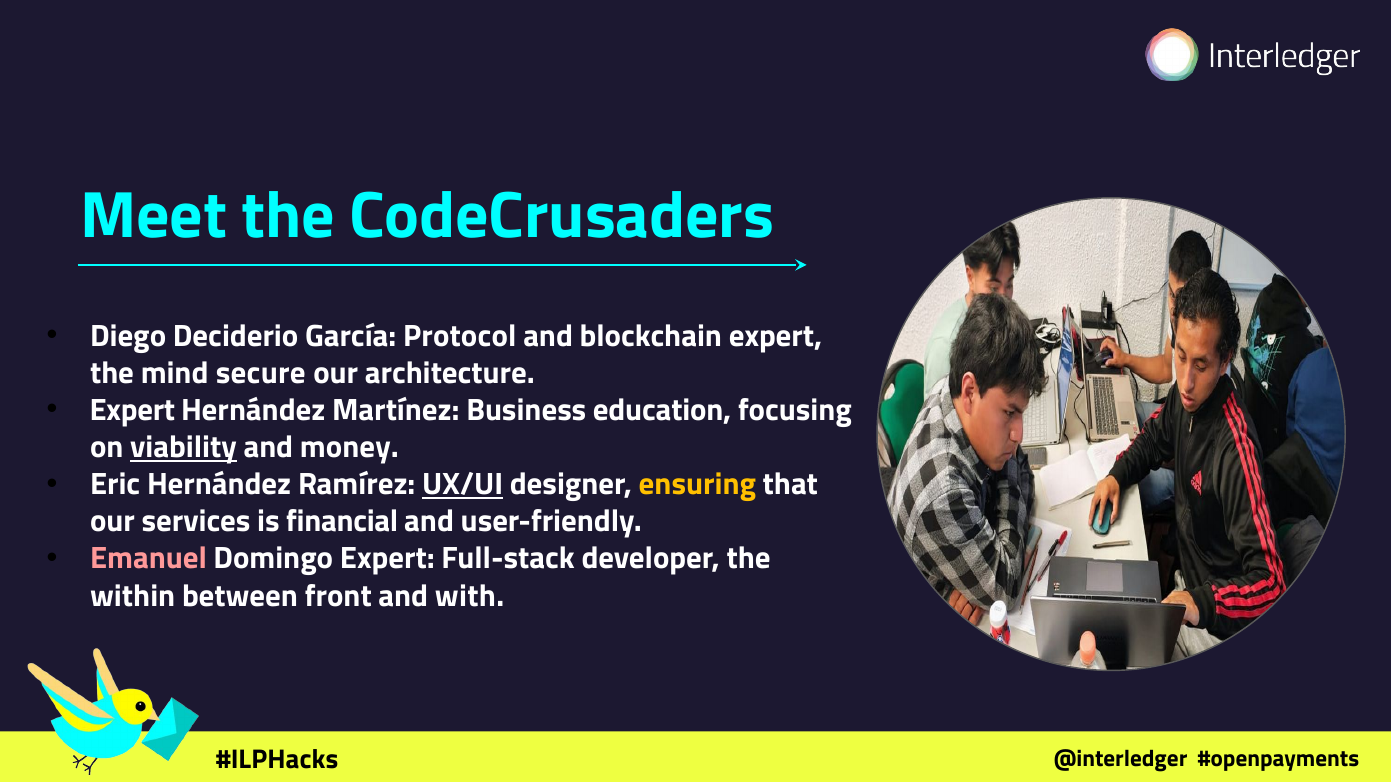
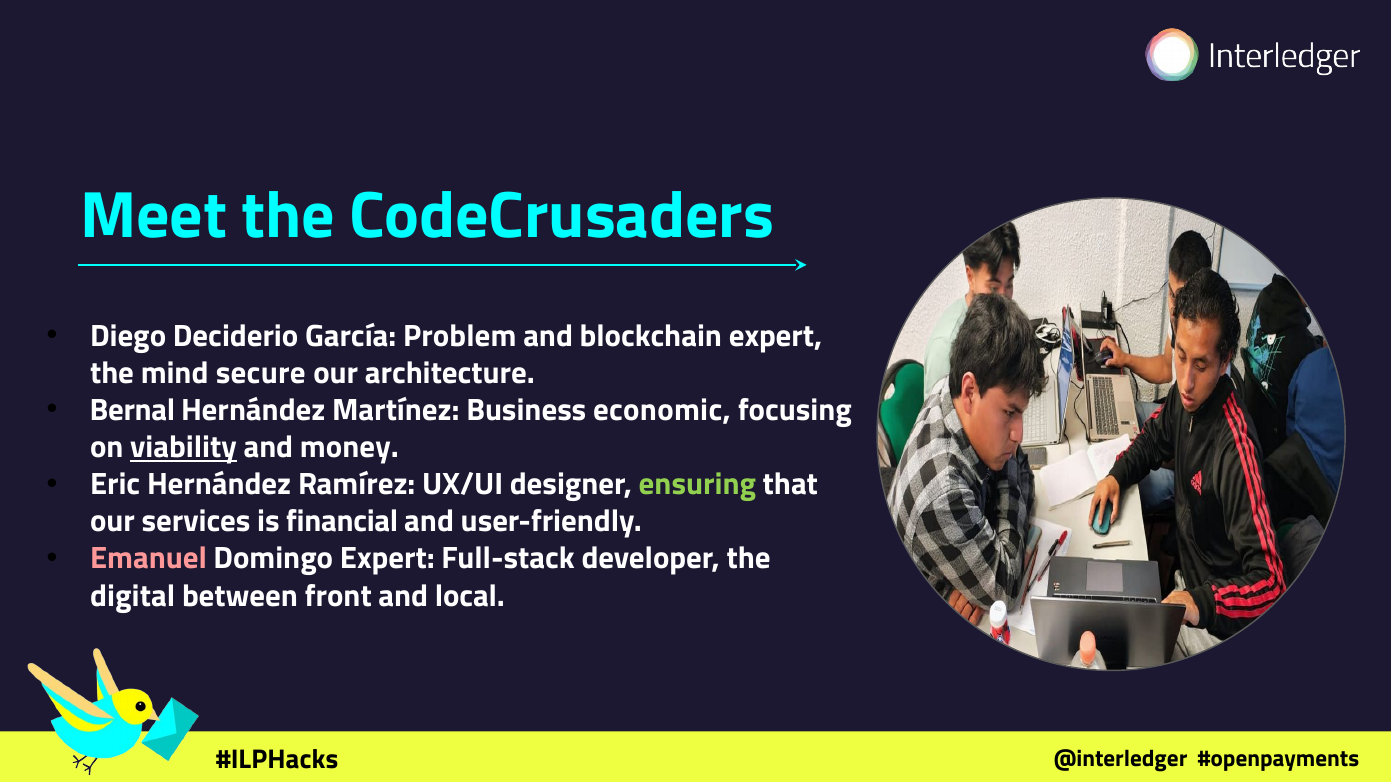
Protocol: Protocol -> Problem (460, 337)
Expert: Expert -> Bernal (132, 411)
education: education -> economic (662, 411)
UX/UI underline: present -> none (463, 485)
ensuring colour: yellow -> light green (697, 485)
within: within -> digital (133, 596)
with: with -> local (470, 596)
